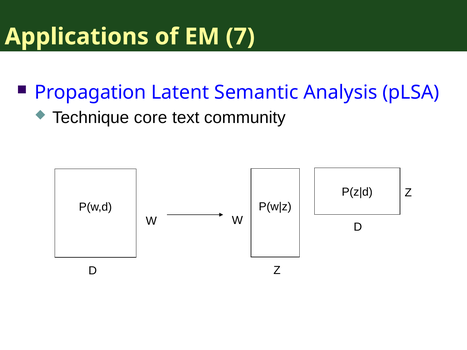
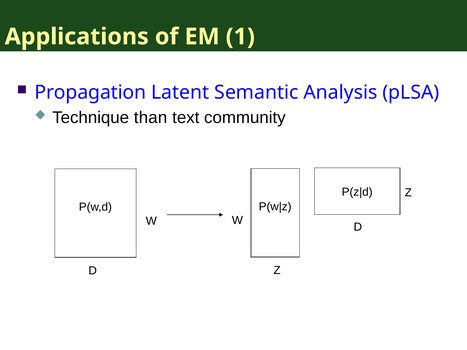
7: 7 -> 1 (240, 37)
core: core -> than (151, 118)
